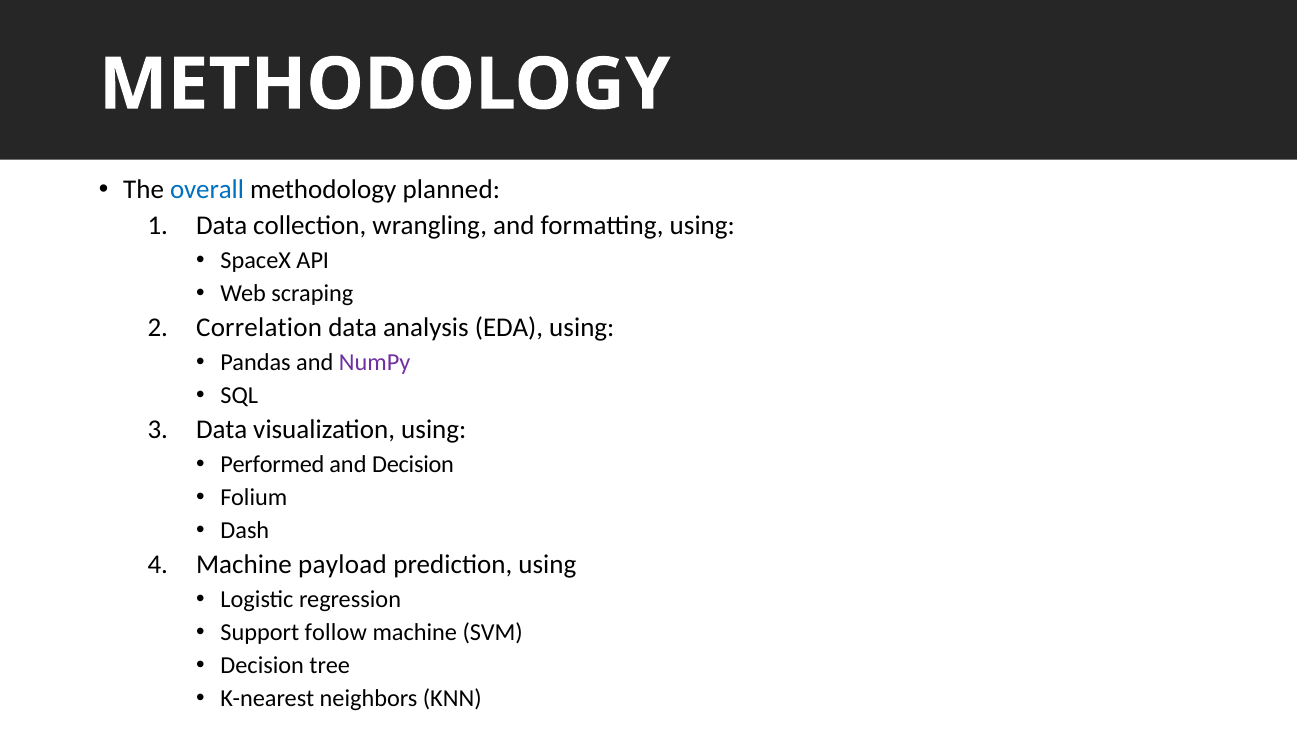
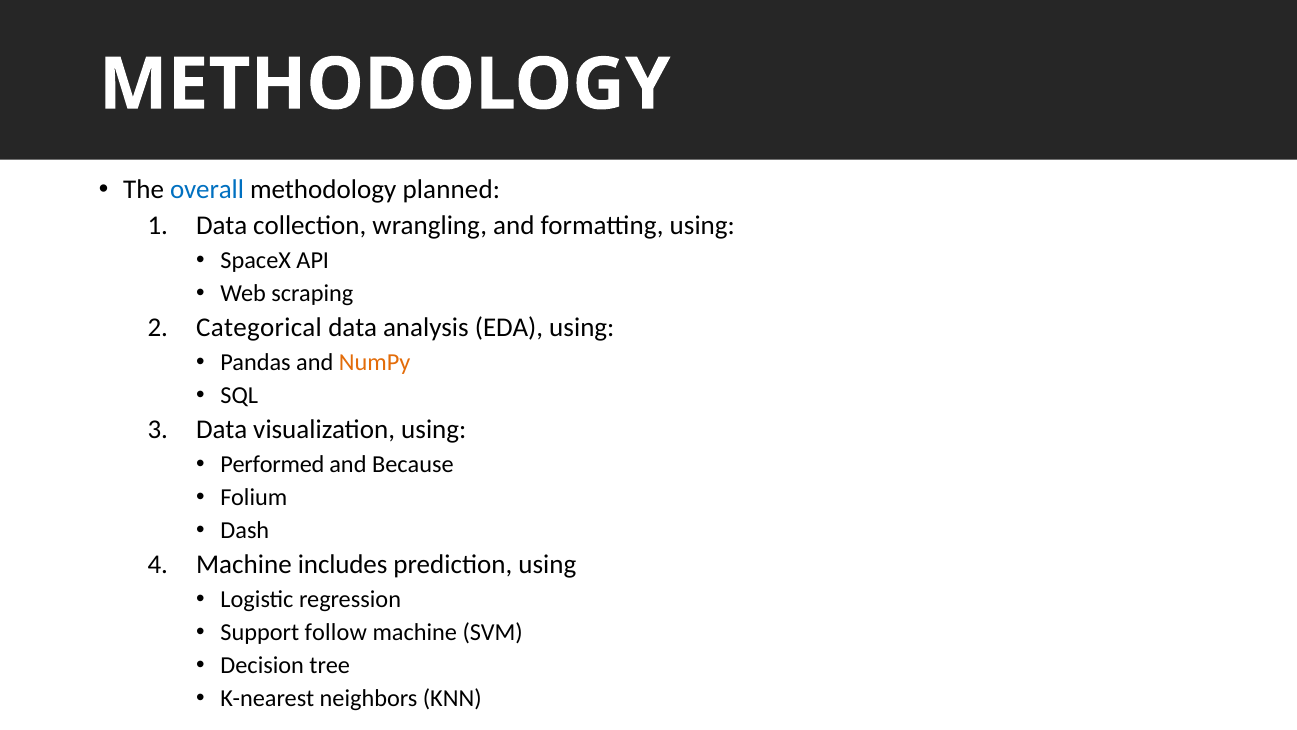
Correlation: Correlation -> Categorical (259, 327)
NumPy colour: purple -> orange (375, 362)
and Decision: Decision -> Because (413, 464)
payload: payload -> includes (343, 564)
